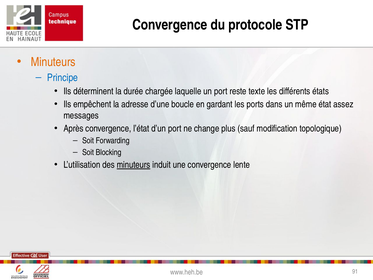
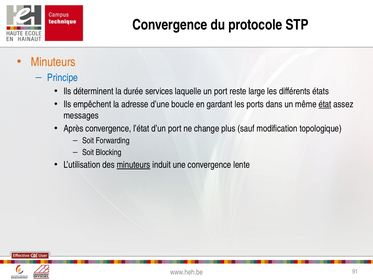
chargée: chargée -> services (159, 91)
texte: texte -> large (257, 91)
état underline: none -> present (325, 104)
